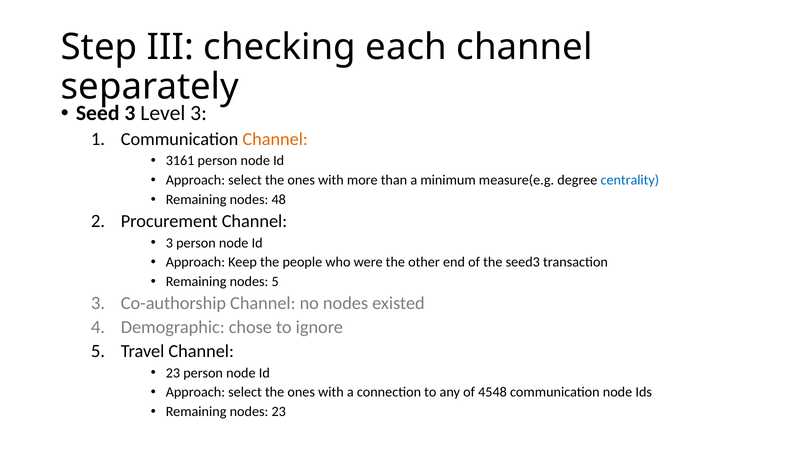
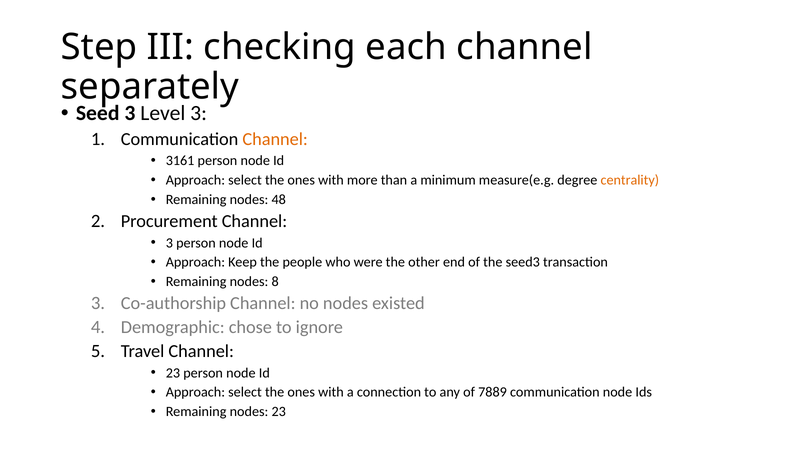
centrality colour: blue -> orange (630, 180)
nodes 5: 5 -> 8 (275, 282)
4548: 4548 -> 7889 (492, 393)
